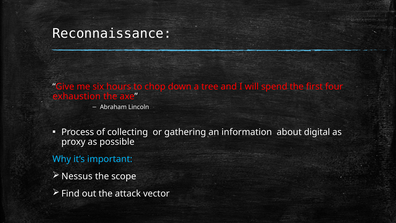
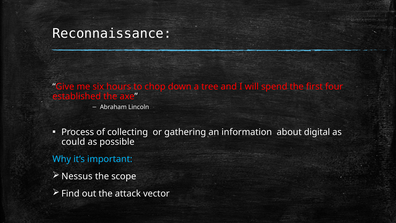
exhaustion: exhaustion -> established (77, 96)
proxy: proxy -> could (73, 142)
